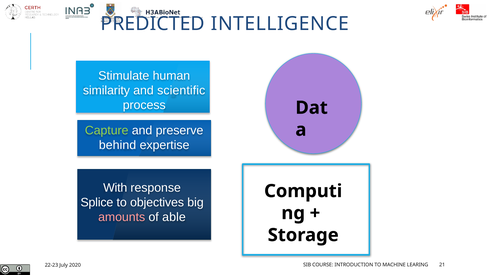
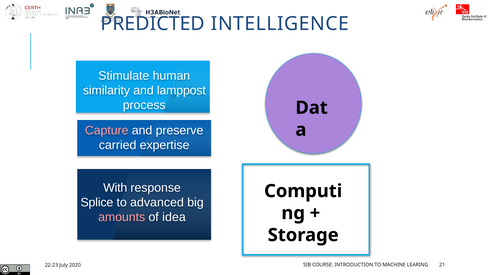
scientific: scientific -> lamppost (181, 91)
Capture colour: light green -> pink (107, 131)
behind: behind -> carried (118, 145)
objectives: objectives -> advanced (157, 203)
able: able -> idea (174, 218)
